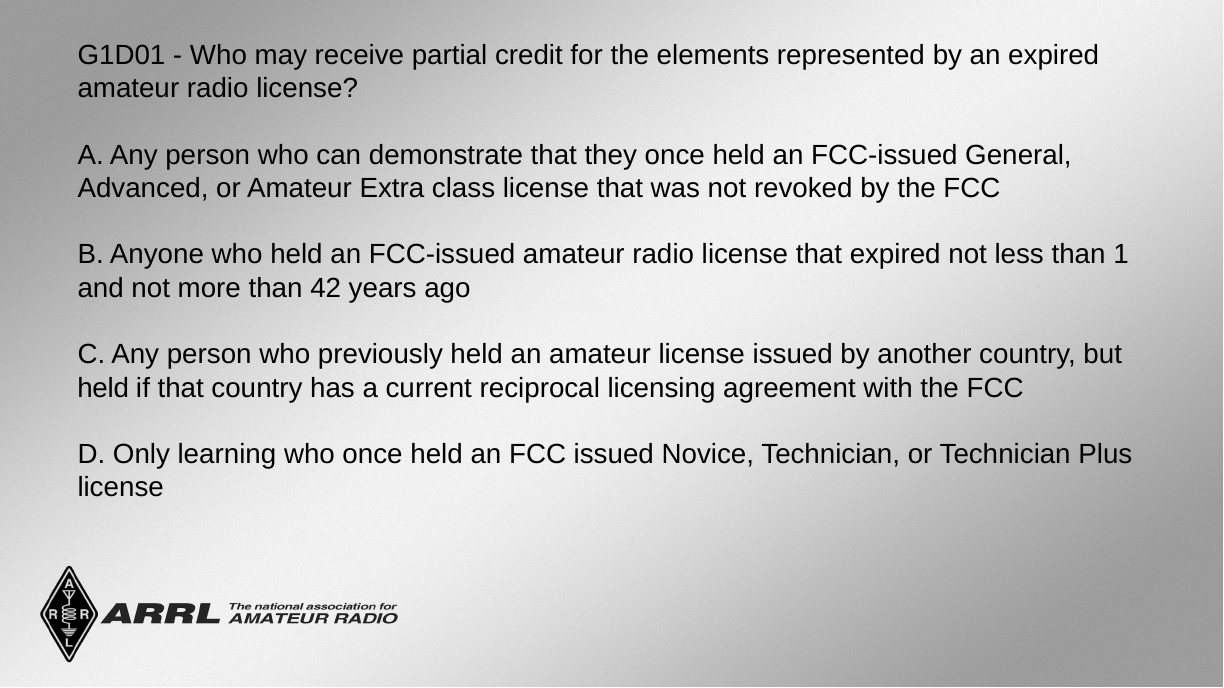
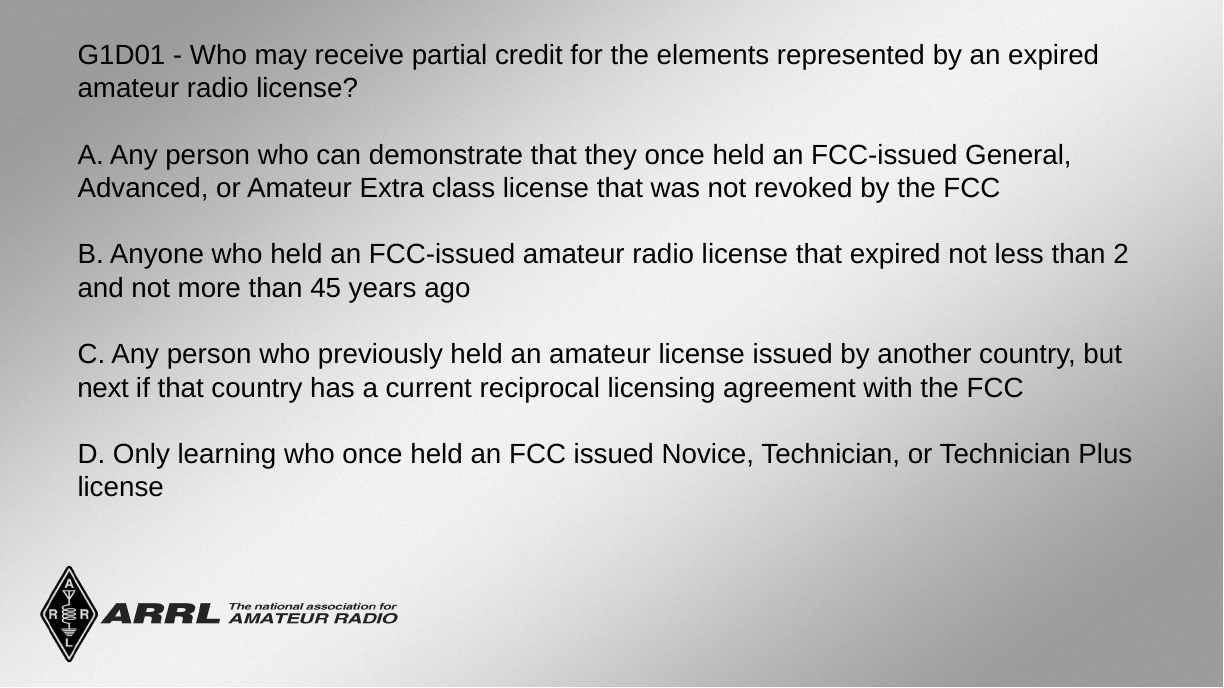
1: 1 -> 2 (1121, 255)
42: 42 -> 45 (326, 288)
held: held -> next (103, 388)
